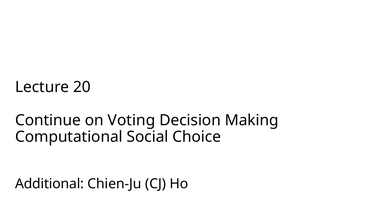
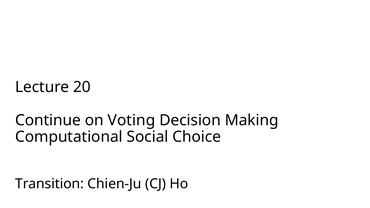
Additional: Additional -> Transition (49, 184)
